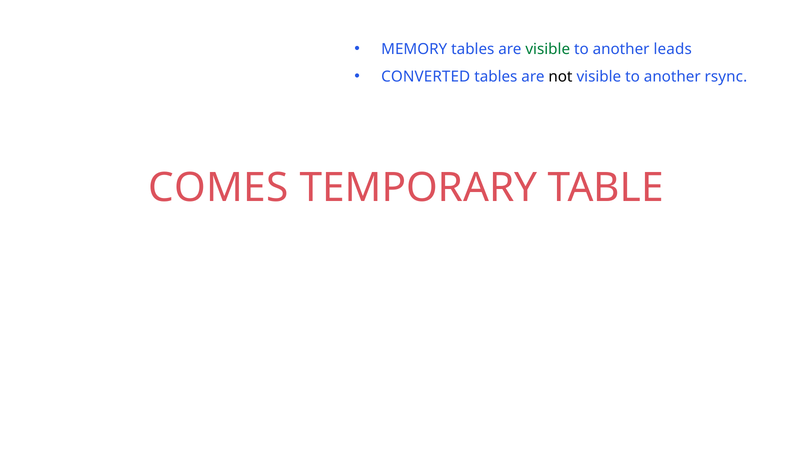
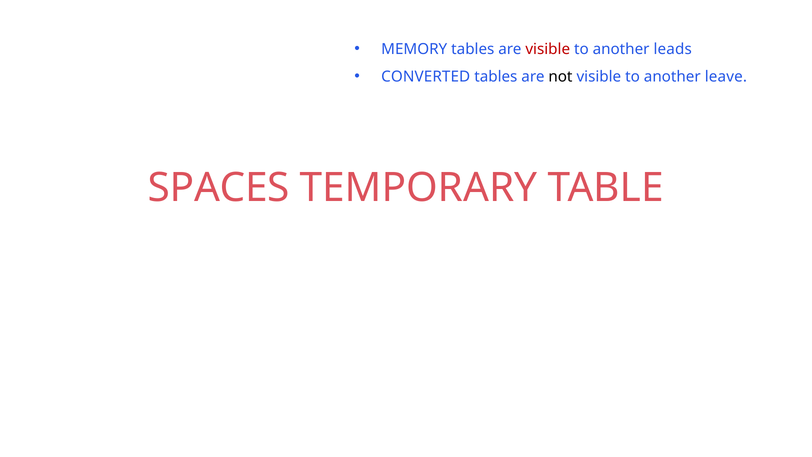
visible colour: green -> red (548, 49)
rsync: rsync -> leave (726, 77)
COMES: COMES -> SPACES (219, 188)
